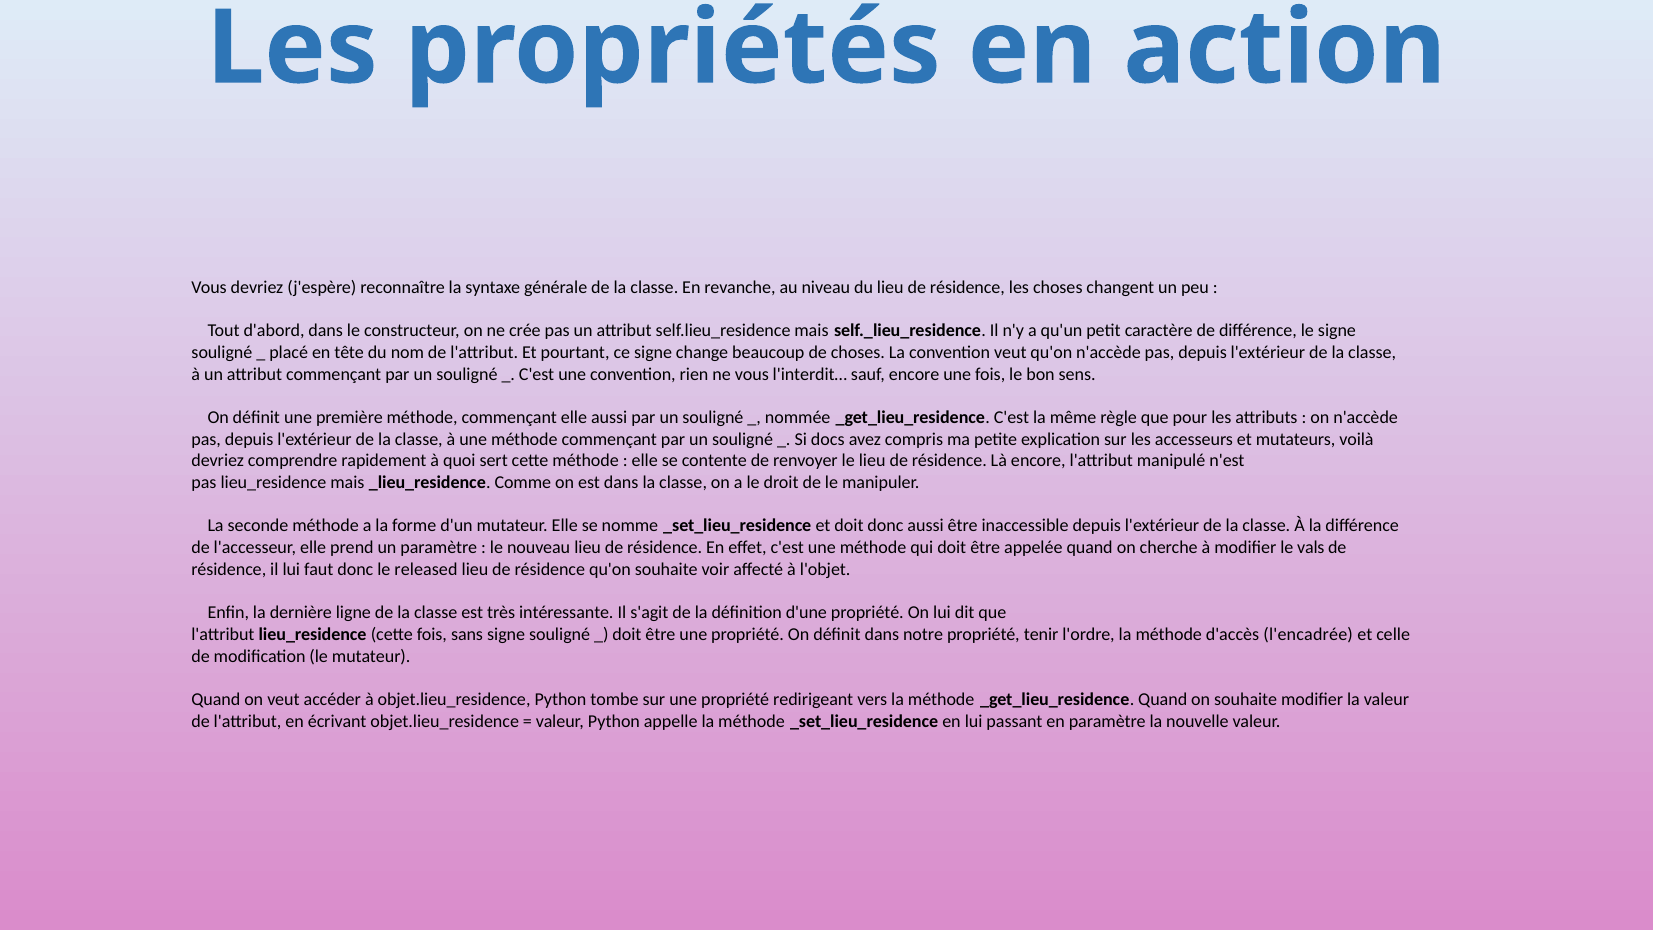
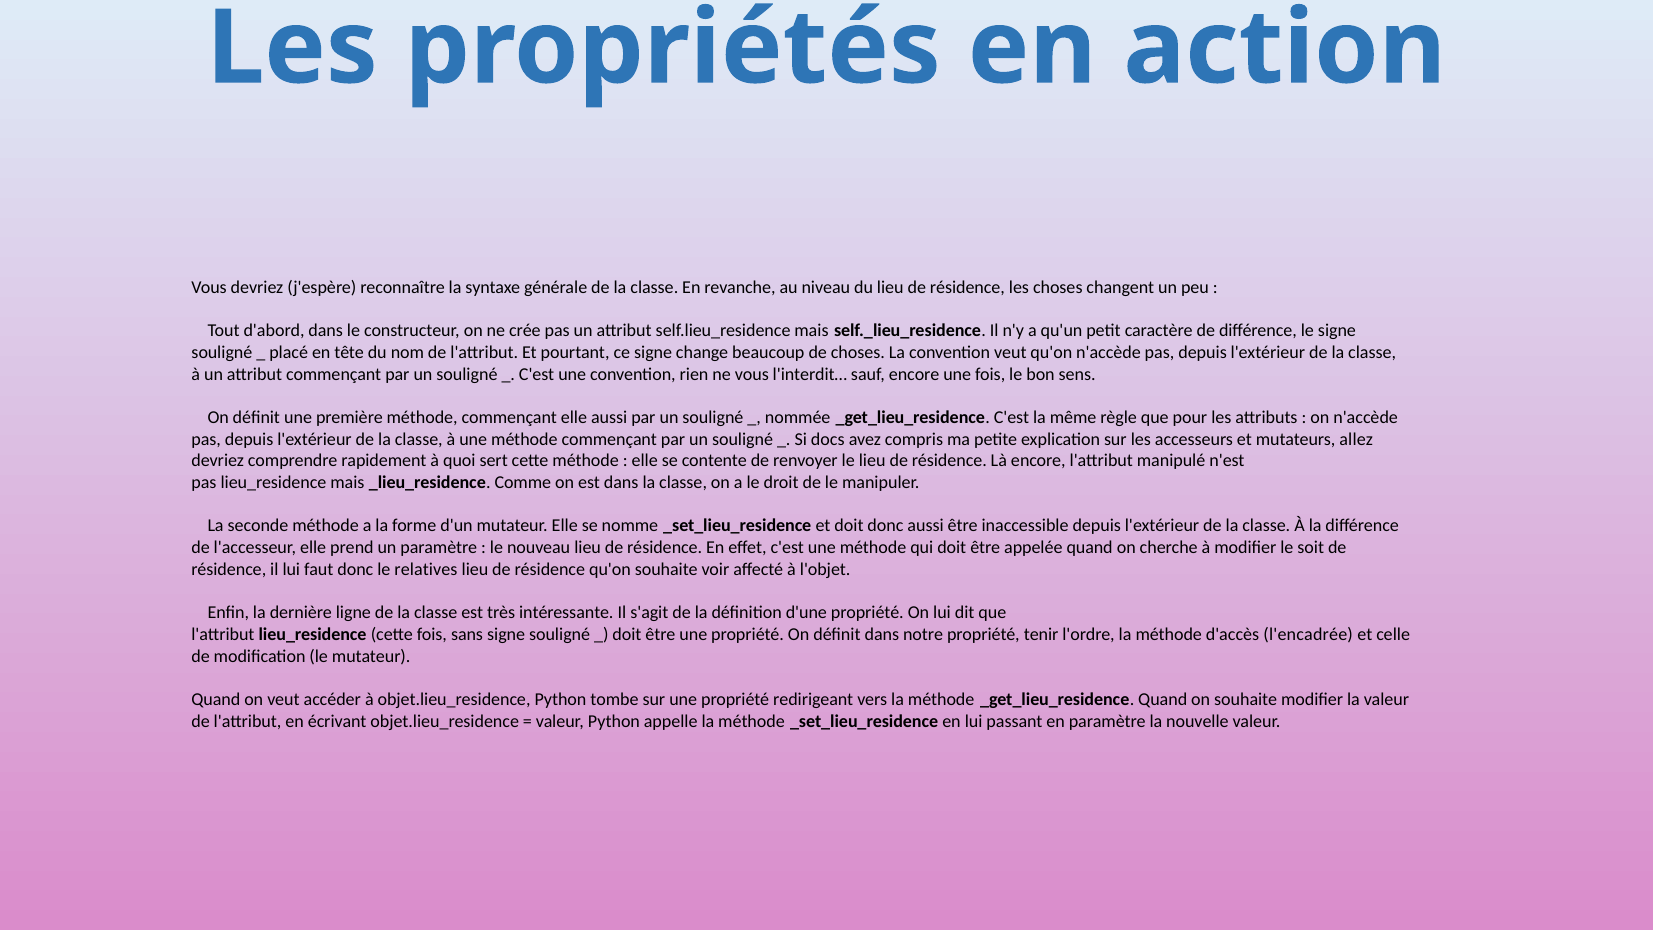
voilà: voilà -> allez (1356, 439)
vals: vals -> soit (1311, 548)
released: released -> relatives (426, 569)
